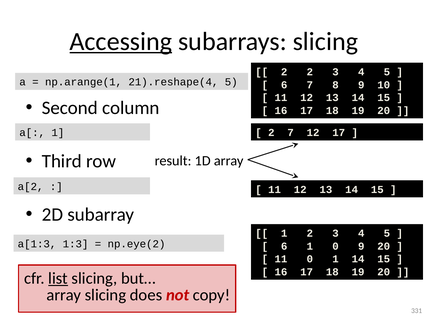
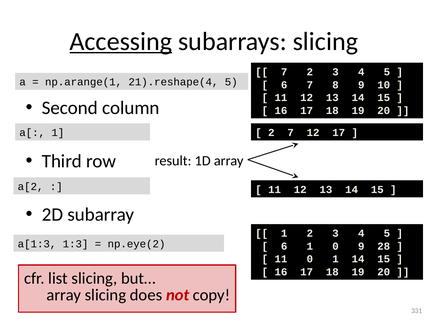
2: 2 -> 7 (284, 72)
9 20: 20 -> 28 (384, 246)
list underline: present -> none (58, 278)
